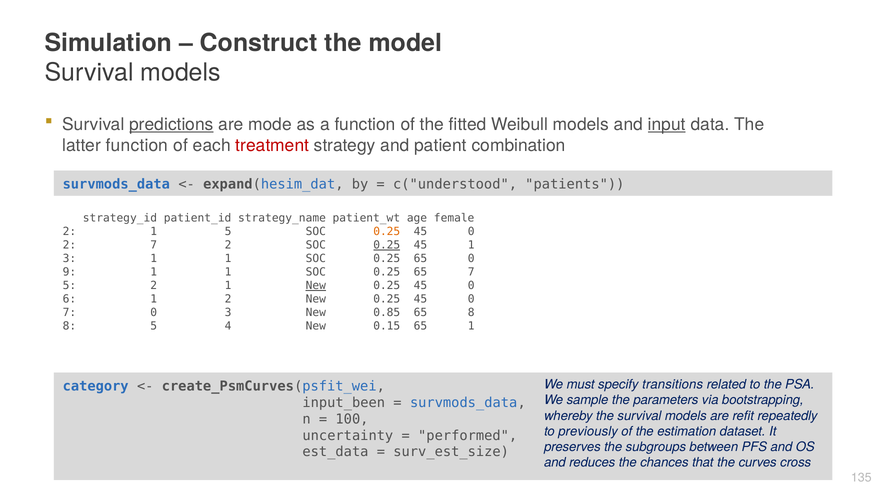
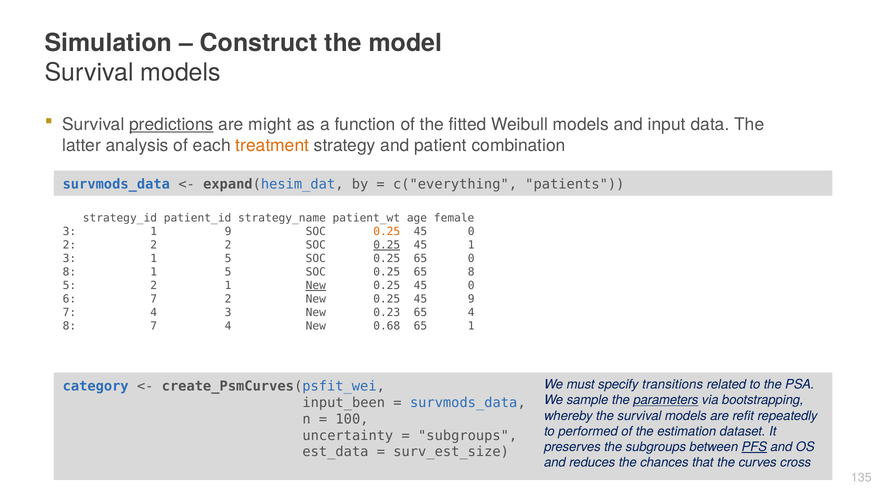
mode: mode -> might (270, 124)
input underline: present -> none (667, 124)
latter function: function -> analysis (137, 145)
treatment colour: red -> orange (272, 145)
c("understood: c("understood -> c("everything (455, 184)
2: 2 -> 3 (69, 232)
1 5: 5 -> 9 (228, 232)
7: 7 -> 2 (154, 245)
3 1 1: 1 -> 5 (228, 259)
9: 9 -> 8 (69, 272)
1: 1 -> 5 (228, 272)
65 7: 7 -> 8 (471, 272)
6 1: 1 -> 7 (154, 299)
0: 0 -> 9 (471, 299)
0: 0 -> 4 (154, 313)
0.85: 0.85 -> 0.23 (387, 313)
65 8: 8 -> 4 (471, 313)
8 5: 5 -> 7 (154, 326)
0.15: 0.15 -> 0.68 (387, 326)
parameters underline: none -> present (666, 400)
previously: previously -> performed (588, 431)
performed: performed -> subgroups (468, 436)
PFS underline: none -> present (754, 447)
